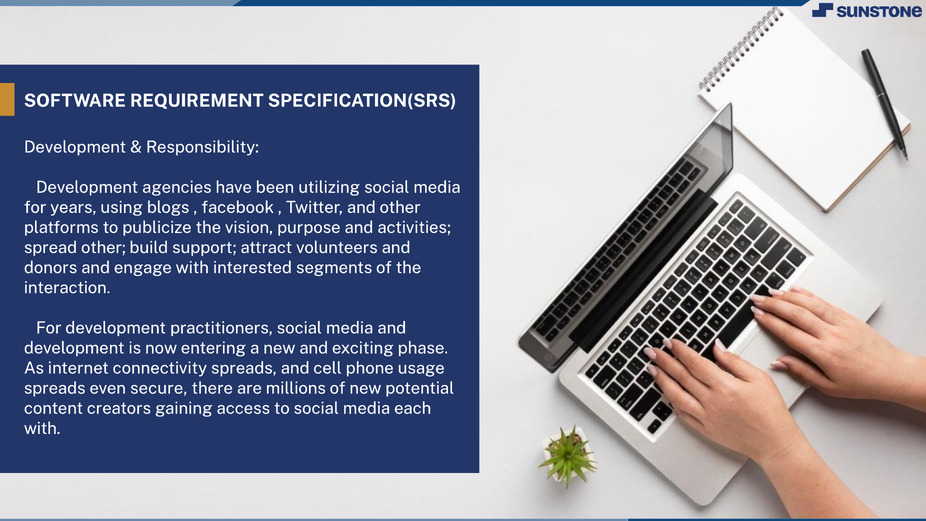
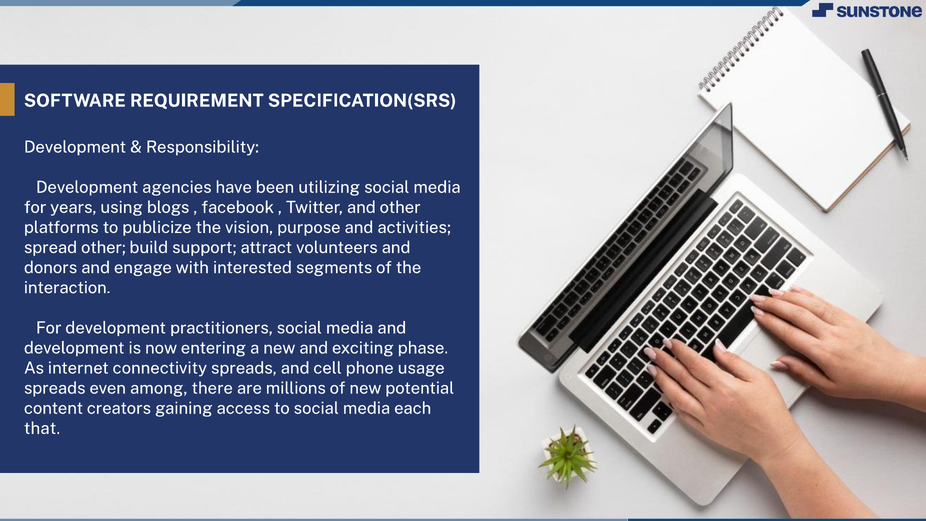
secure: secure -> among (159, 388)
with: with -> that (42, 428)
